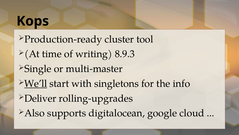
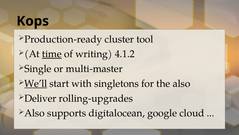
time underline: none -> present (52, 54)
8.9.3: 8.9.3 -> 4.1.2 (125, 54)
the info: info -> also (182, 83)
